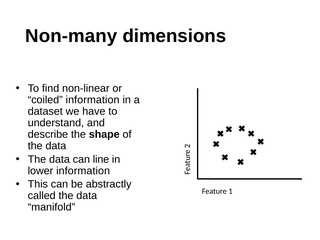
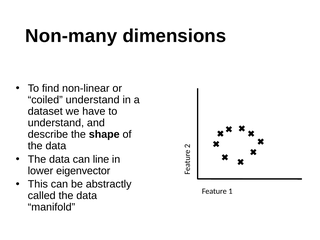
coiled information: information -> understand (93, 100)
lower information: information -> eigenvector (83, 171)
